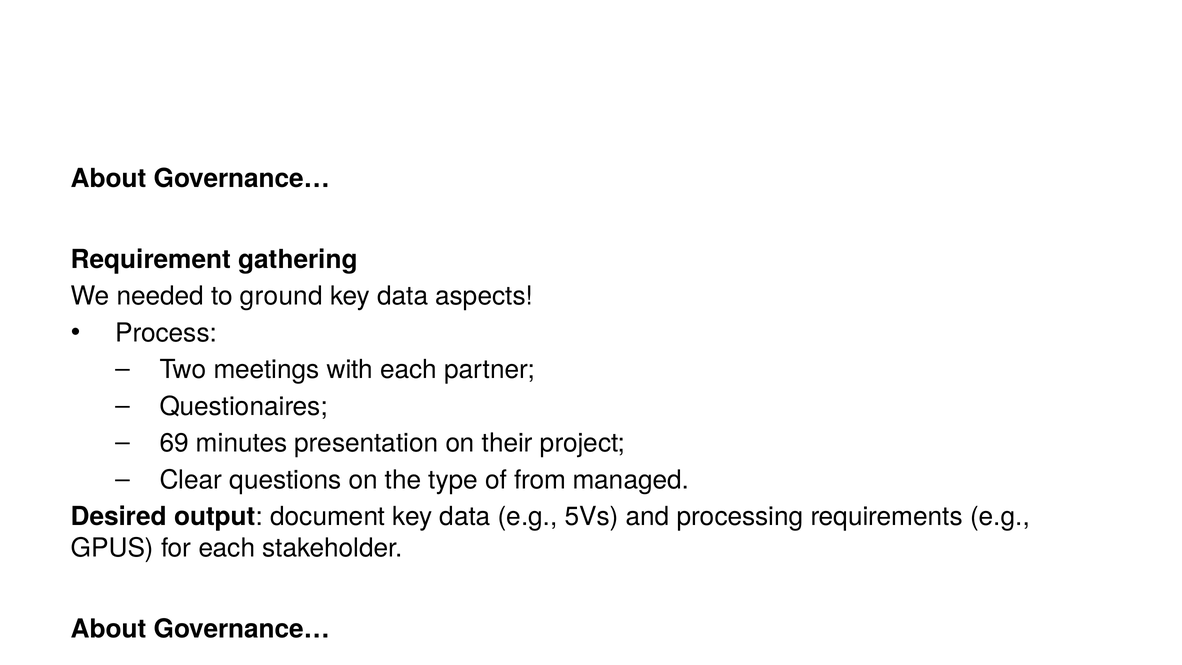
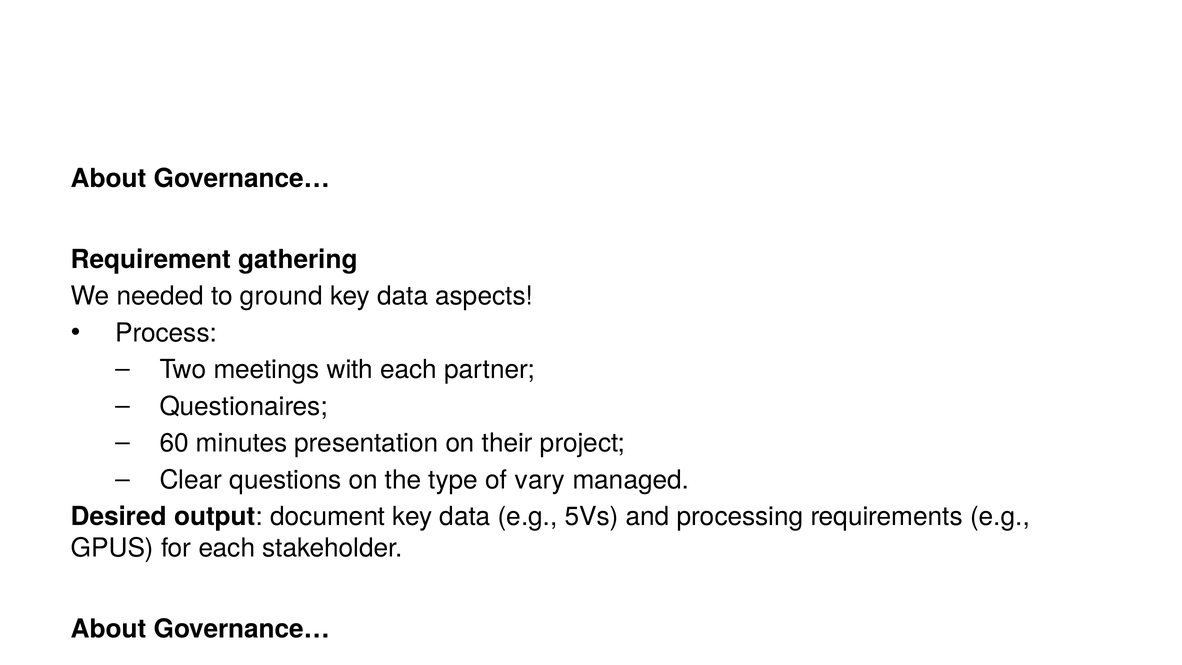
69: 69 -> 60 (174, 443)
of from: from -> vary (540, 480)
